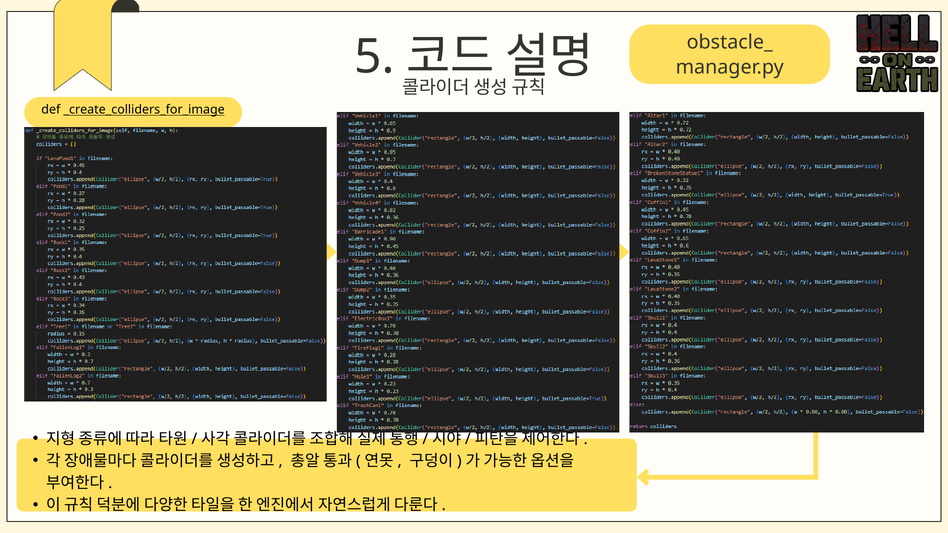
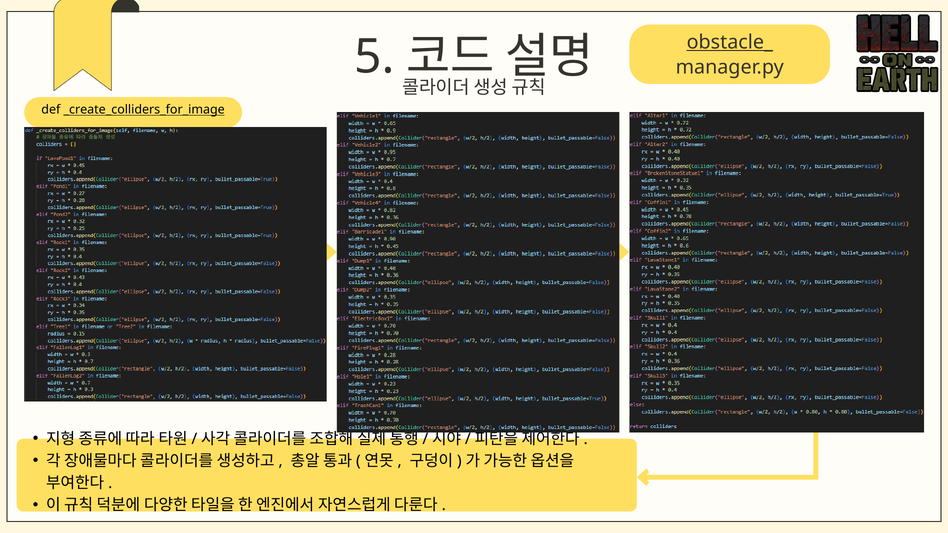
obstacle_ underline: none -> present (730, 42)
